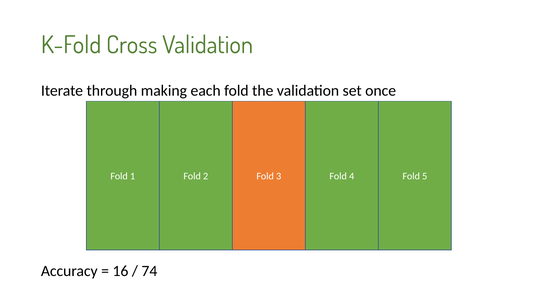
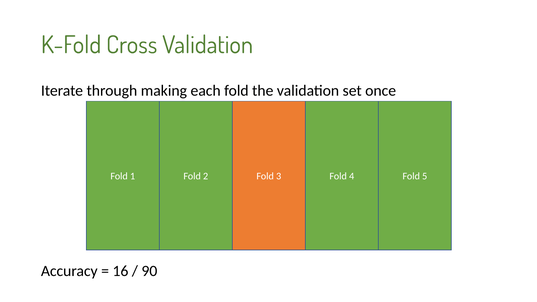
74: 74 -> 90 (149, 271)
